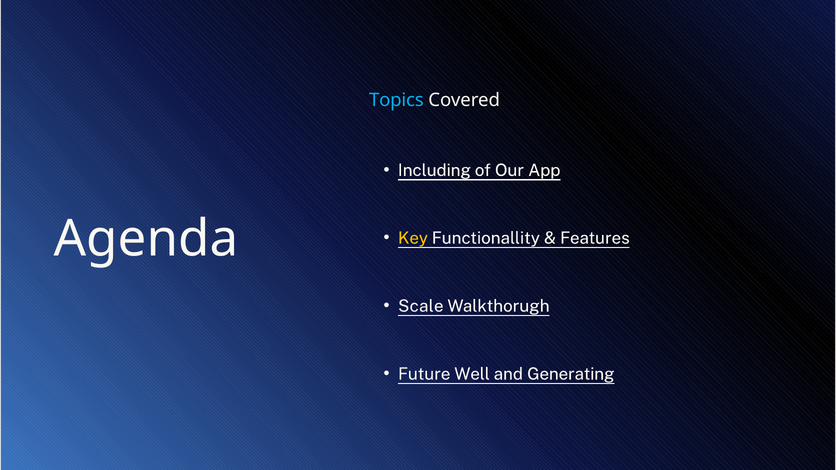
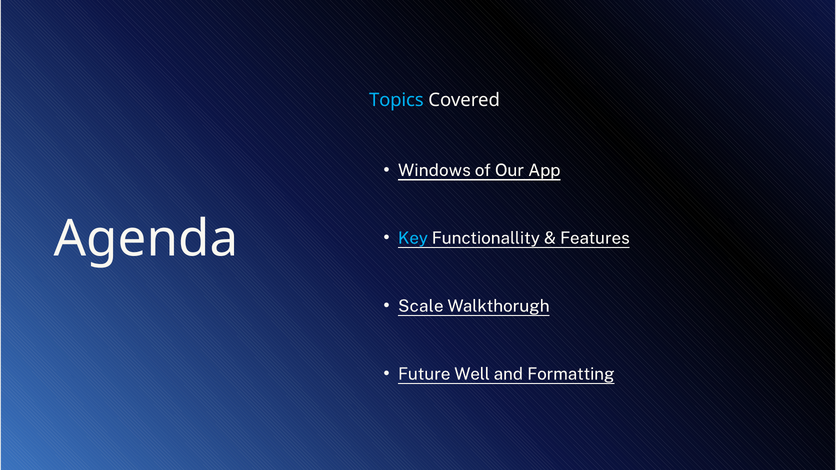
Including: Including -> Windows (434, 170)
Key colour: yellow -> light blue (413, 238)
Generating: Generating -> Formatting (571, 374)
